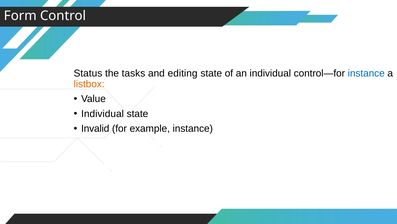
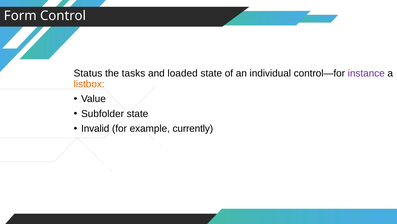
editing: editing -> loaded (183, 73)
instance colour: blue -> purple (366, 73)
Individual: Individual -> Subfolder (103, 113)
example instance: instance -> currently (193, 128)
